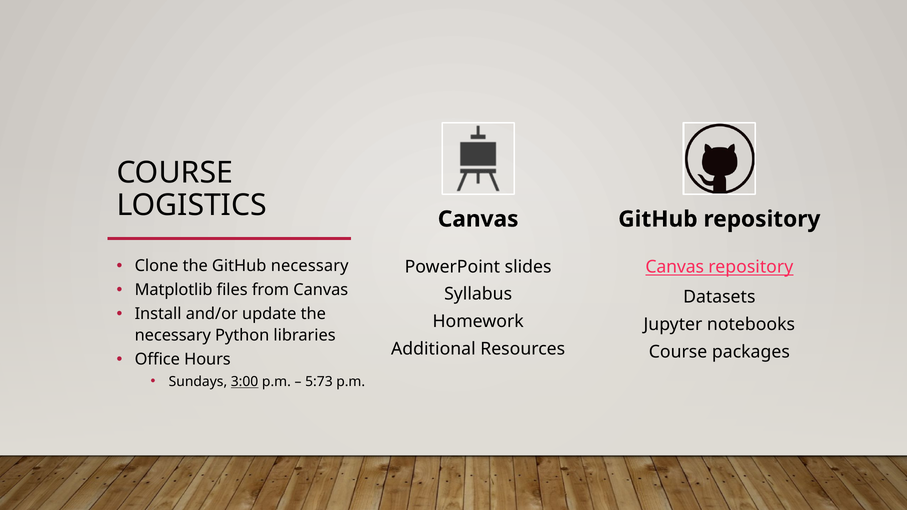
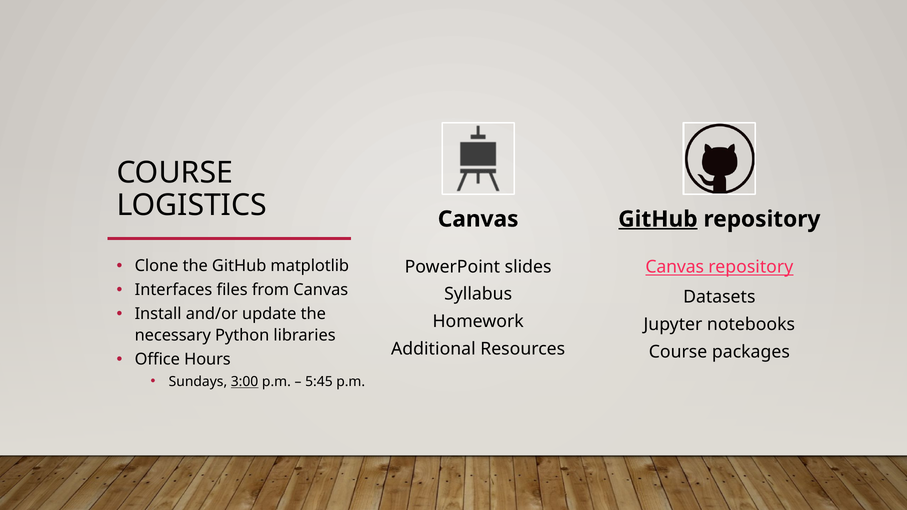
GitHub underline: none -> present (658, 219)
GitHub necessary: necessary -> matplotlib (310, 266)
Matplotlib: Matplotlib -> Interfaces (174, 290)
5:73: 5:73 -> 5:45 (319, 382)
